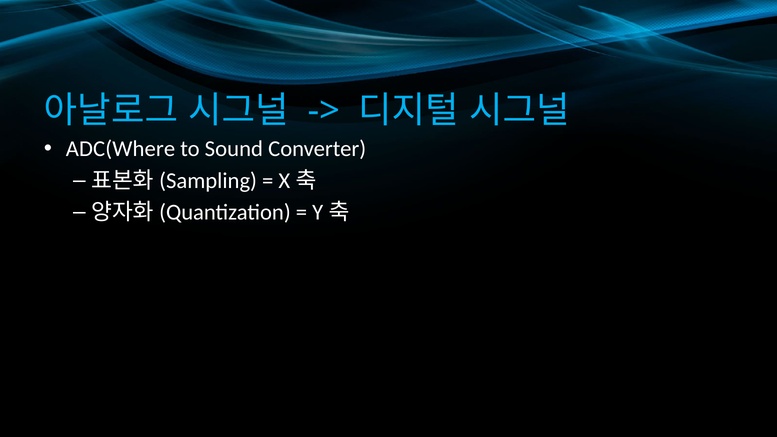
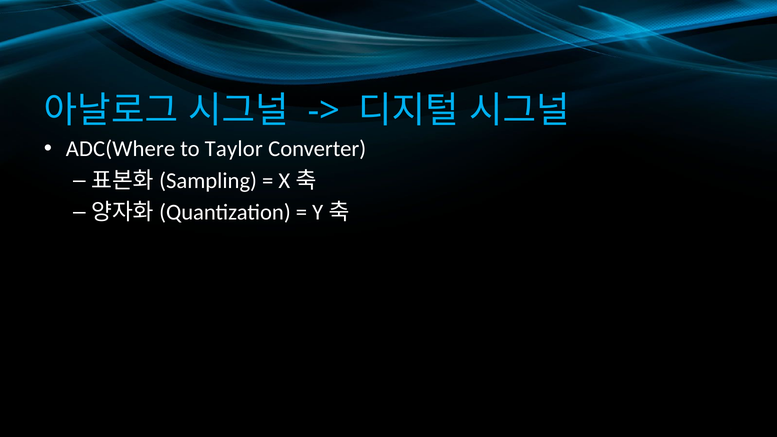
Sound: Sound -> Taylor (234, 149)
